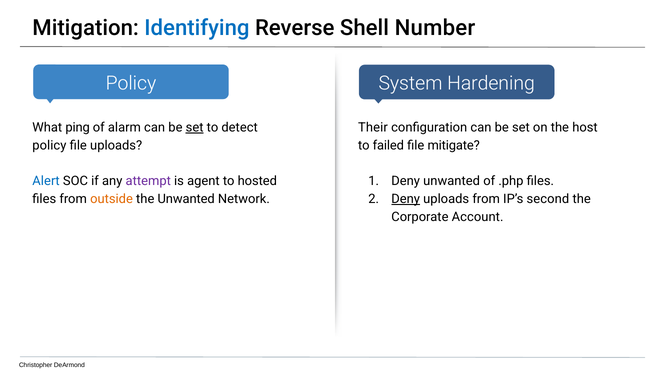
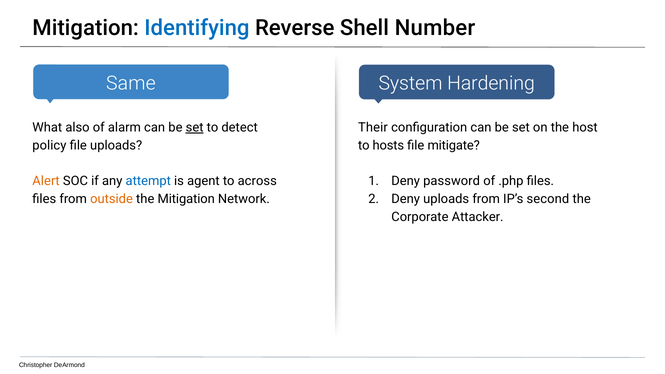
Policy: Policy -> Same (131, 83)
ping: ping -> also (78, 128)
failed: failed -> hosts (388, 146)
Alert colour: blue -> orange (46, 181)
attempt colour: purple -> blue (148, 181)
hosted: hosted -> across (257, 181)
Deny unwanted: unwanted -> password (452, 181)
the Unwanted: Unwanted -> Mitigation (186, 199)
Deny underline: present -> none (406, 199)
Account: Account -> Attacker (478, 217)
